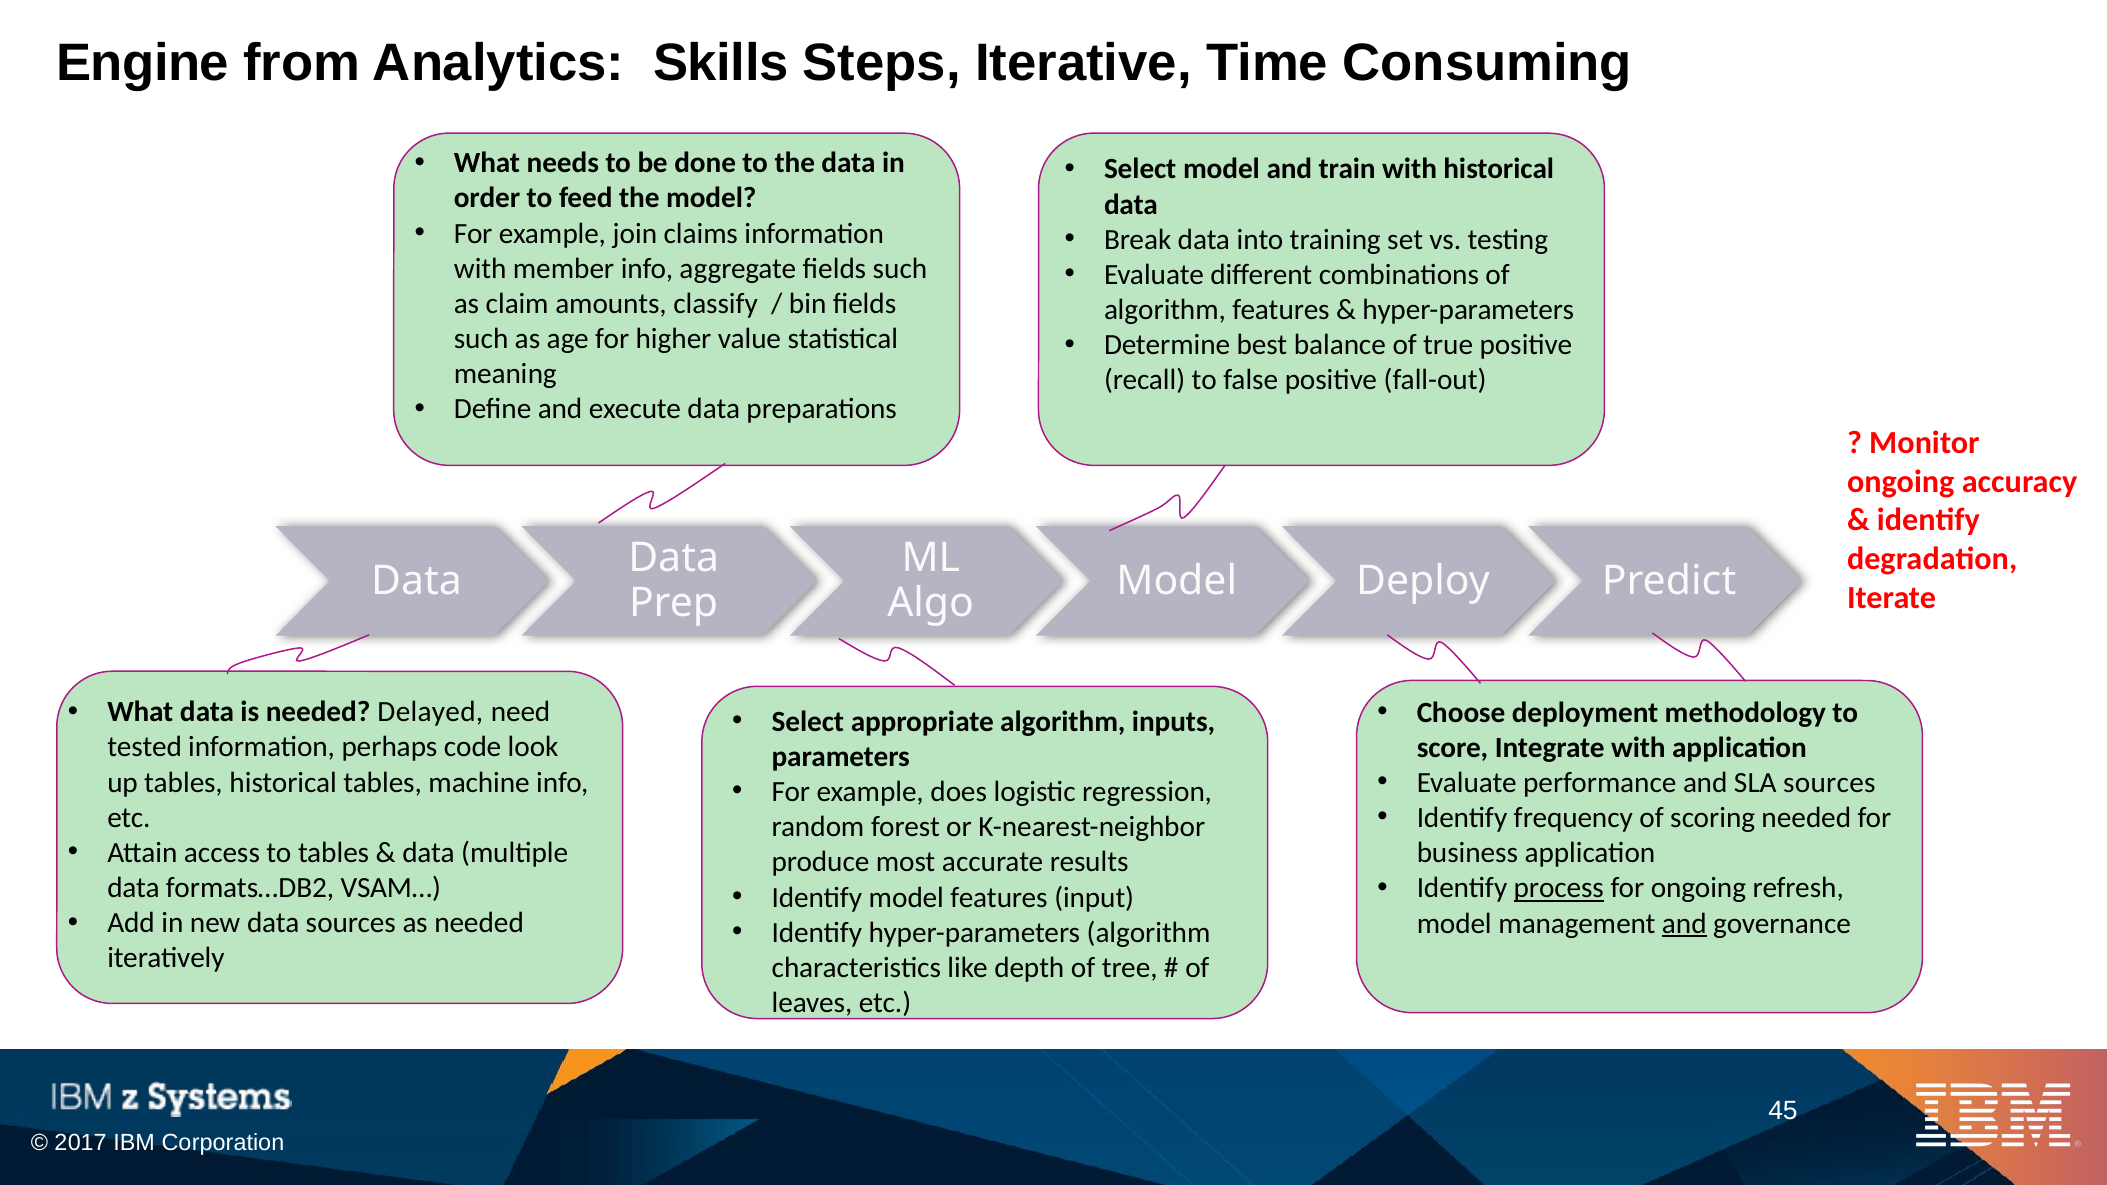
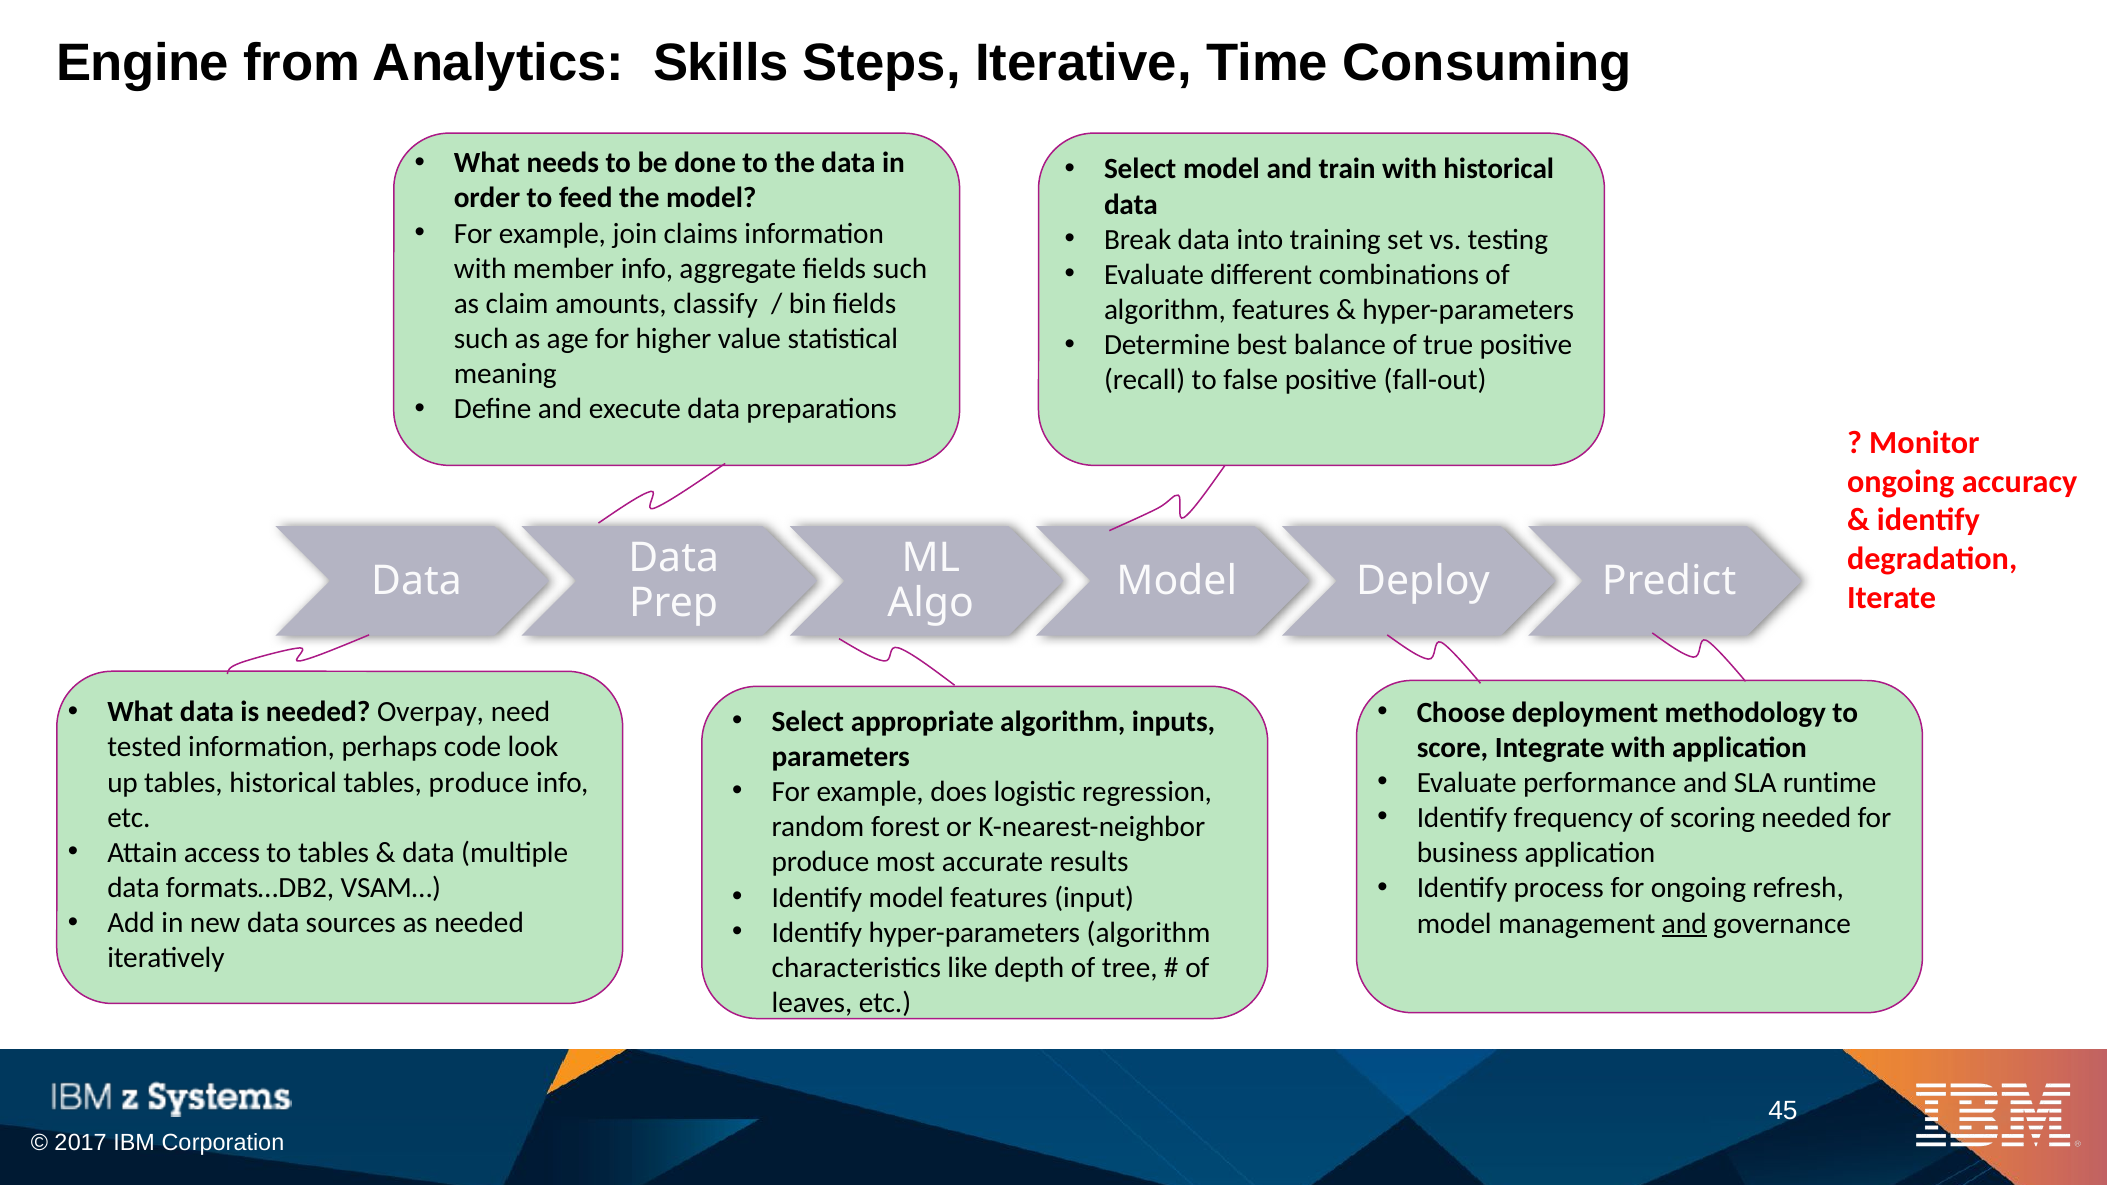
Delayed: Delayed -> Overpay (431, 712)
SLA sources: sources -> runtime (1830, 783)
tables machine: machine -> produce (479, 783)
process underline: present -> none (1559, 888)
